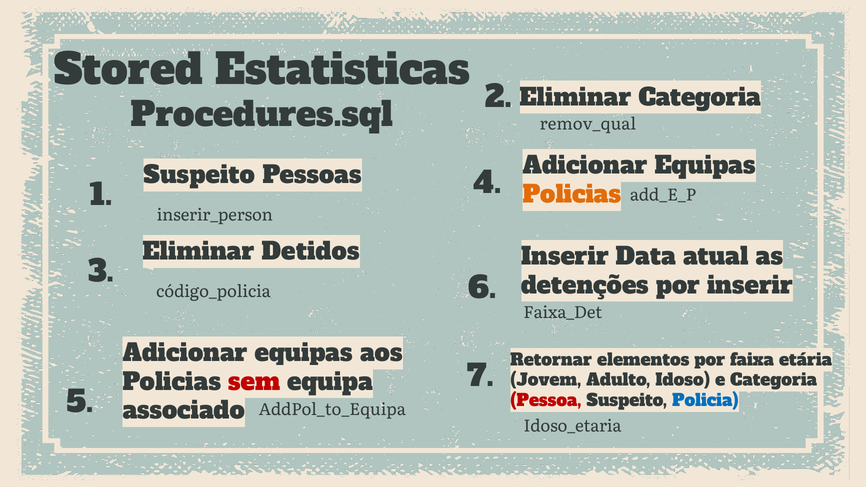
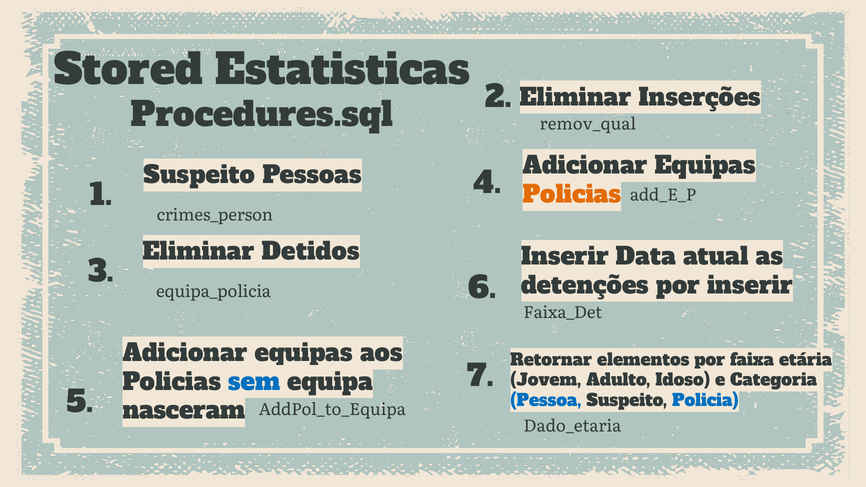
Eliminar Categoria: Categoria -> Inserções (700, 98)
inserir_person: inserir_person -> crimes_person (215, 215)
código_policia: código_policia -> equipa_policia (213, 292)
sem colour: red -> blue (254, 382)
Pessoa colour: red -> blue (546, 401)
associado: associado -> nasceram (184, 411)
Idoso_etaria: Idoso_etaria -> Dado_etaria (572, 426)
